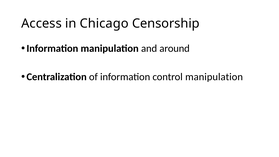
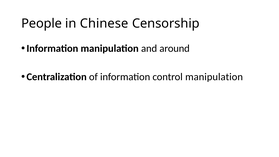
Access: Access -> People (42, 23)
Chicago: Chicago -> Chinese (104, 23)
